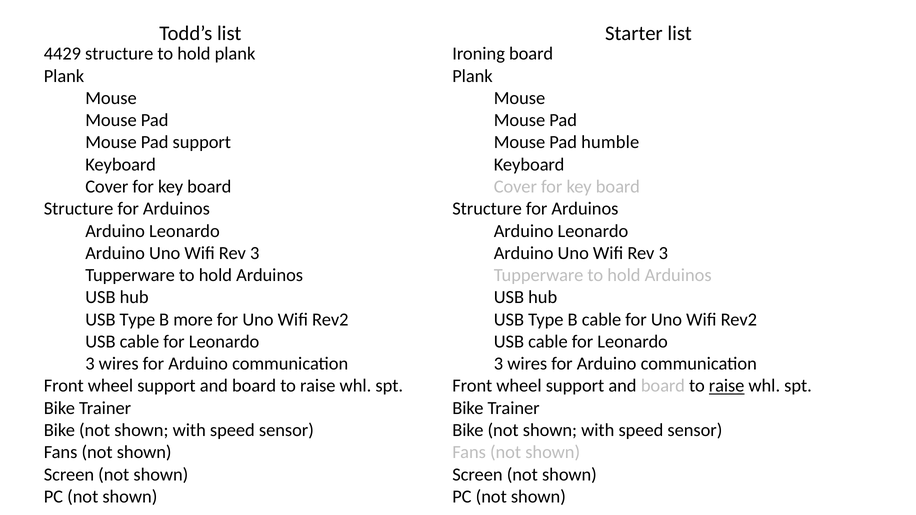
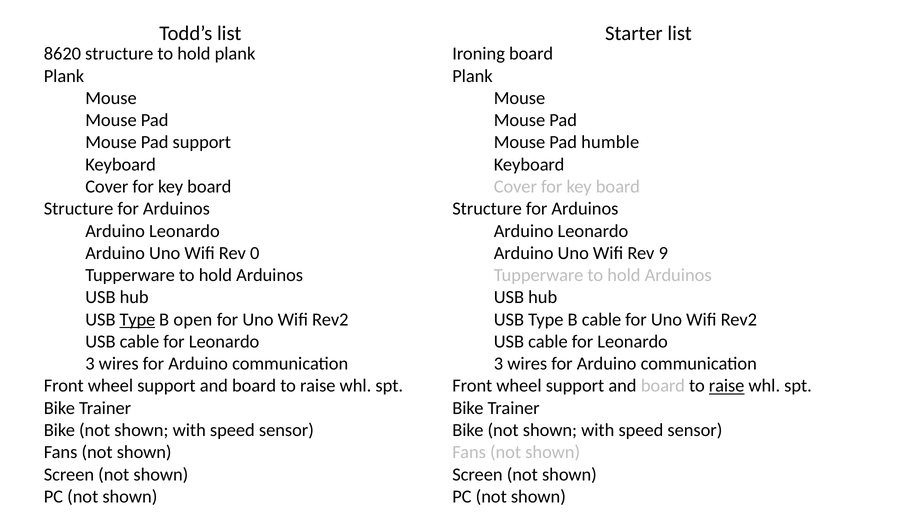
4429: 4429 -> 8620 (62, 54)
3: 3 -> 0 (255, 253)
3: 3 -> 9 (663, 253)
Type underline: none -> present (137, 320)
more: more -> open (193, 320)
